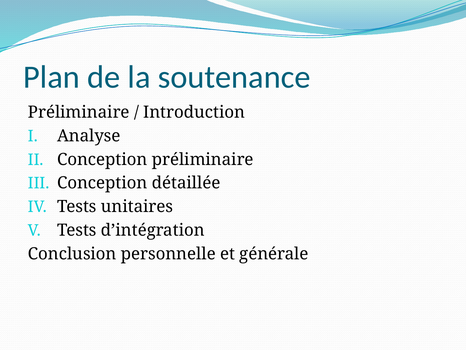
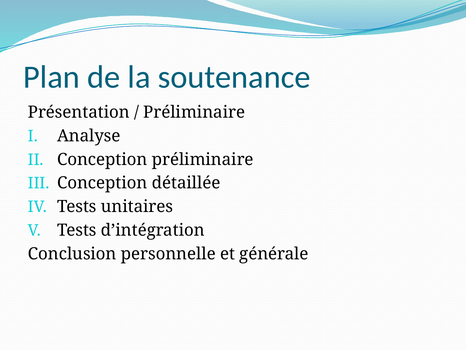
Préliminaire: Préliminaire -> Présentation (79, 112)
Introduction: Introduction -> Préliminaire (194, 112)
